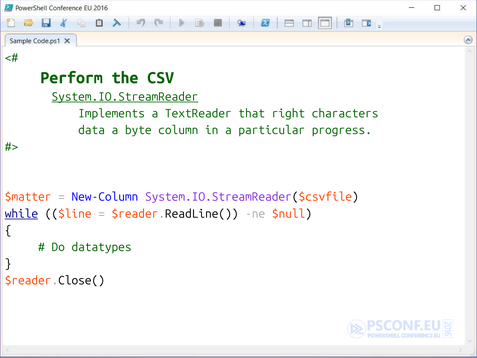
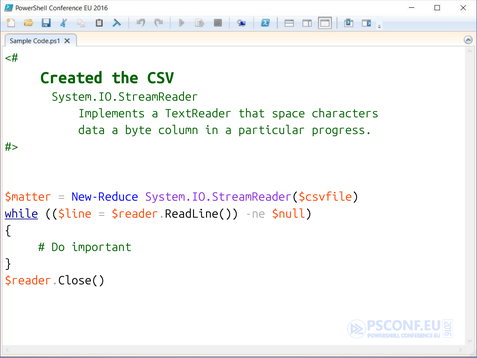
Perform: Perform -> Created (72, 78)
System.IO.StreamReader underline: present -> none (125, 97)
right: right -> space (288, 113)
New-Column: New-Column -> New-Reduce (105, 197)
datatypes: datatypes -> important (102, 247)
